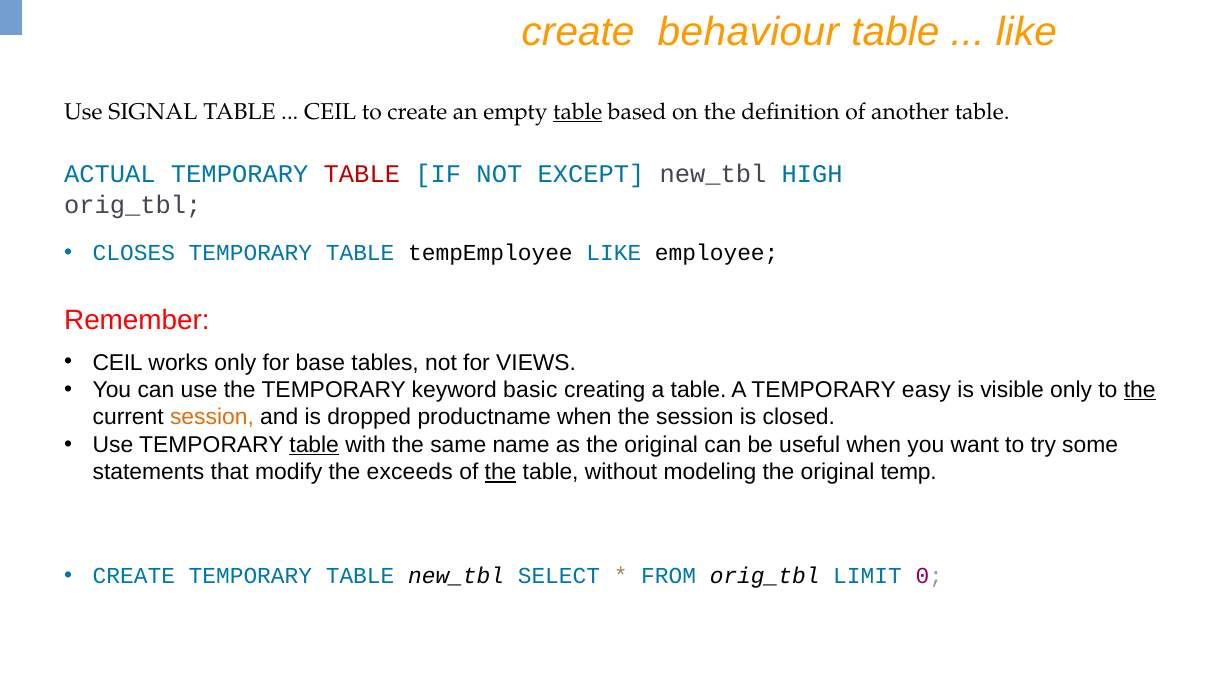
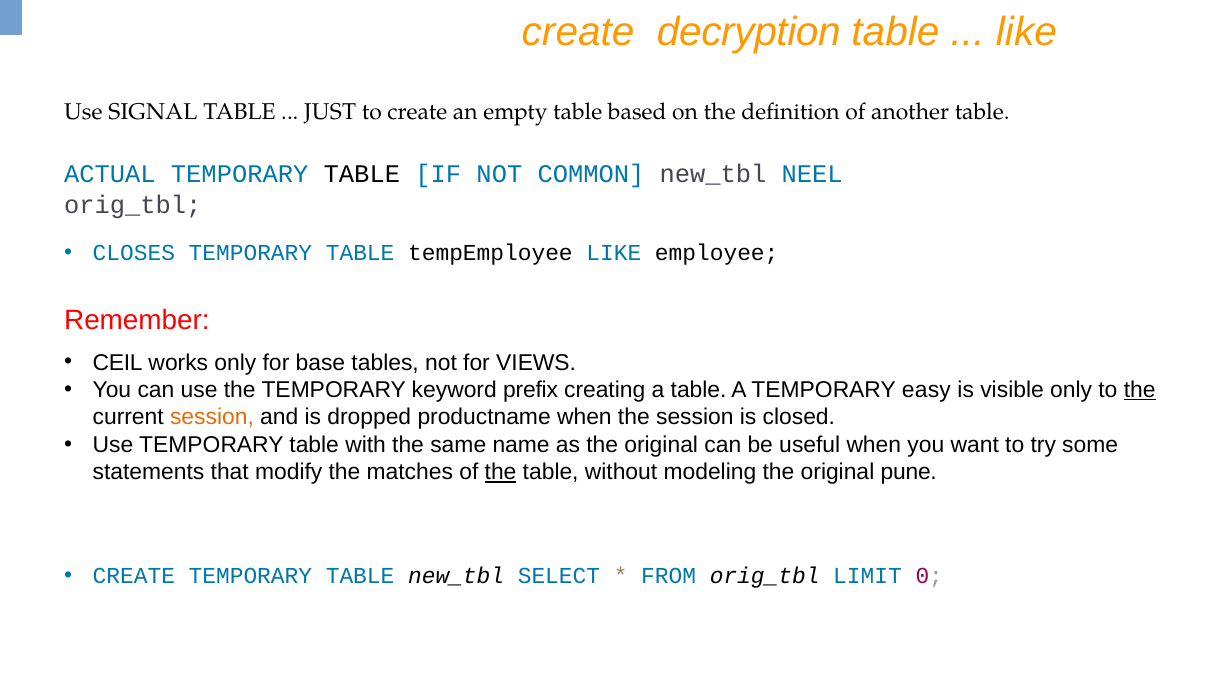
behaviour: behaviour -> decryption (749, 32)
CEIL: CEIL -> JUST (330, 112)
table underline: present -> none (578, 112)
TABLE colour: red -> black (362, 174)
EXCEPT: EXCEPT -> COMMON (591, 174)
HIGH: HIGH -> NEEL (812, 174)
basic: basic -> prefix (531, 390)
table underline: present -> none (314, 445)
exceeds: exceeds -> matches (410, 473)
temp: temp -> pune (909, 473)
